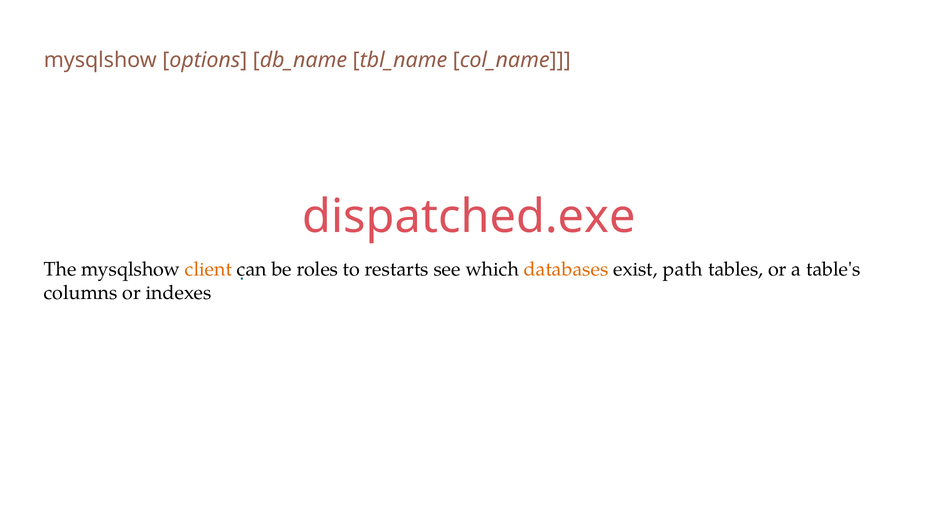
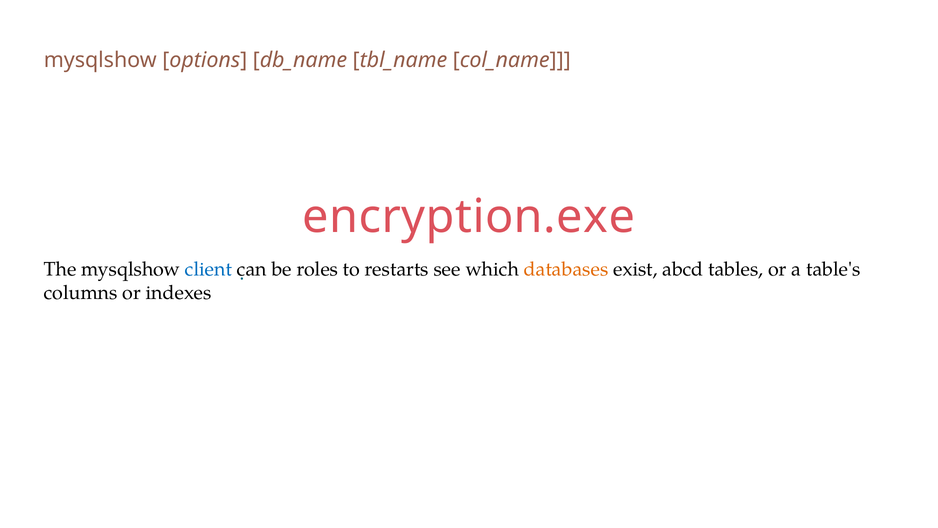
dispatched.exe: dispatched.exe -> encryption.exe (469, 217)
client colour: orange -> blue (208, 269)
path: path -> abcd (683, 269)
